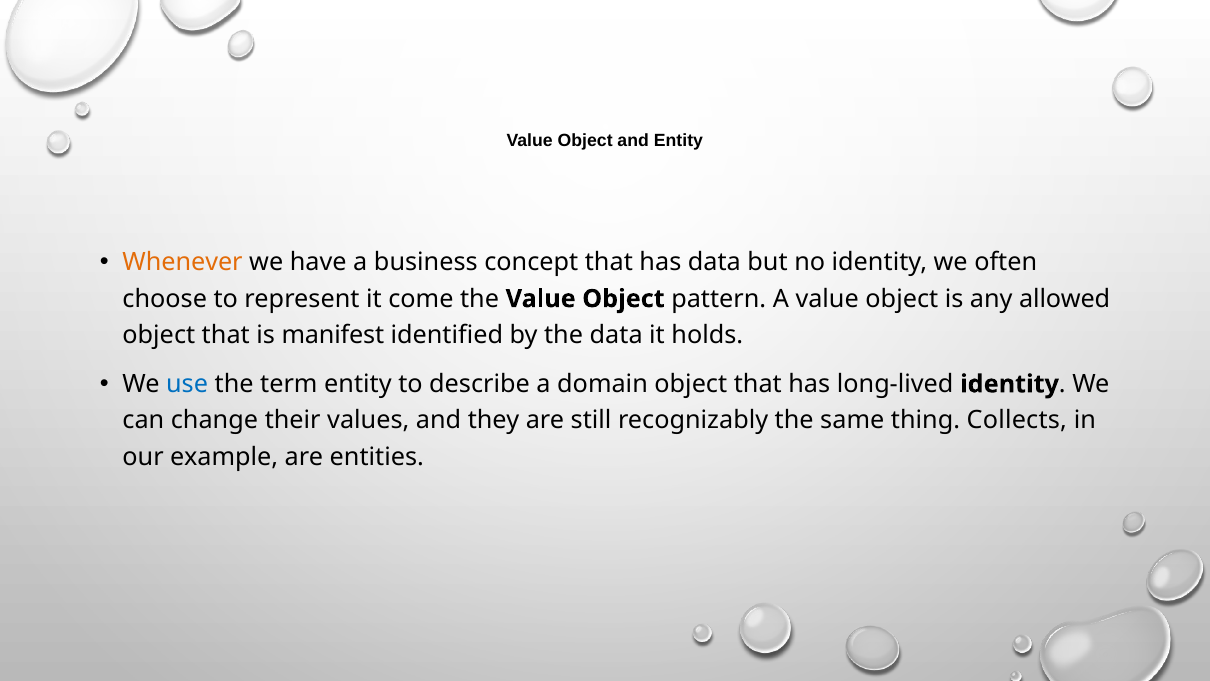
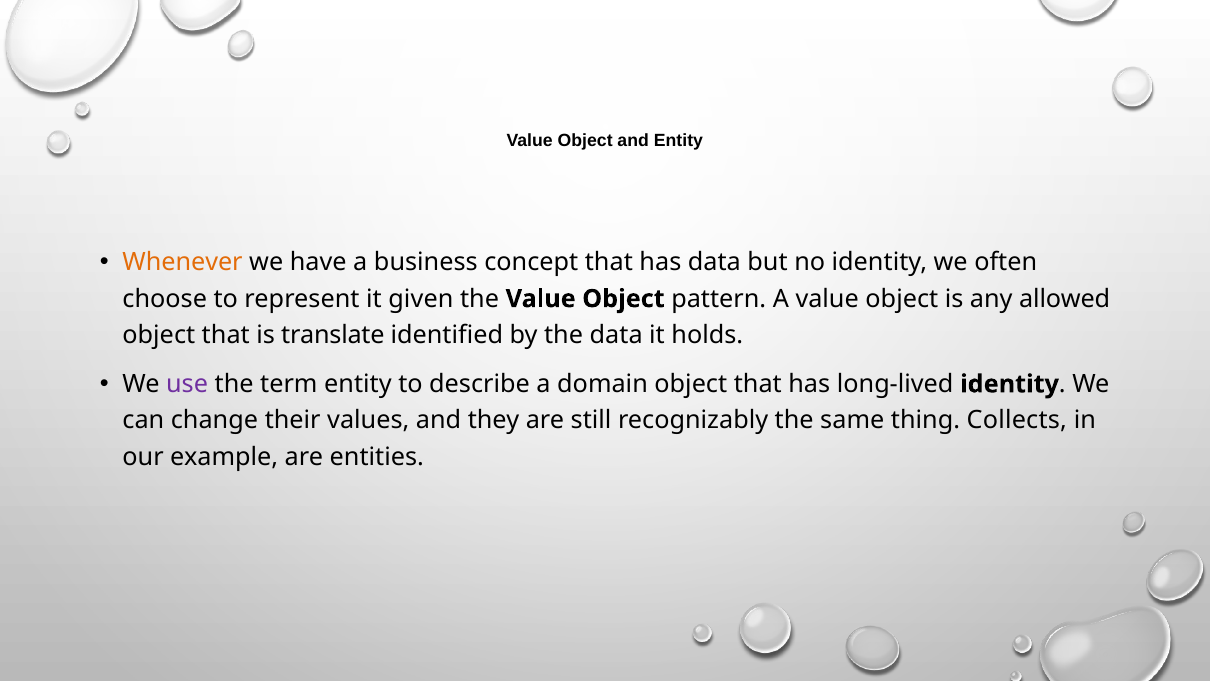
come: come -> given (421, 299)
manifest: manifest -> translate (333, 335)
use colour: blue -> purple (187, 384)
